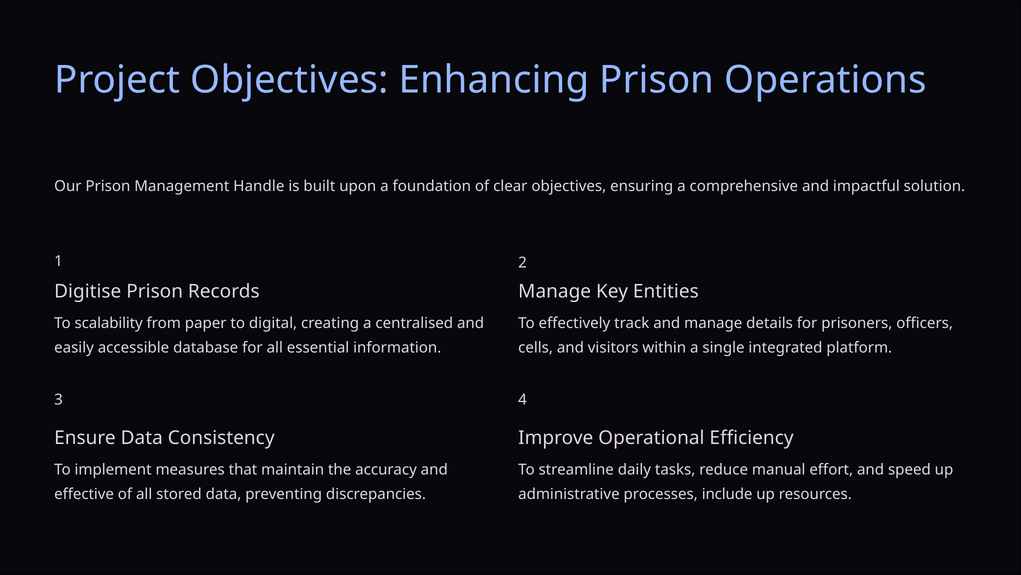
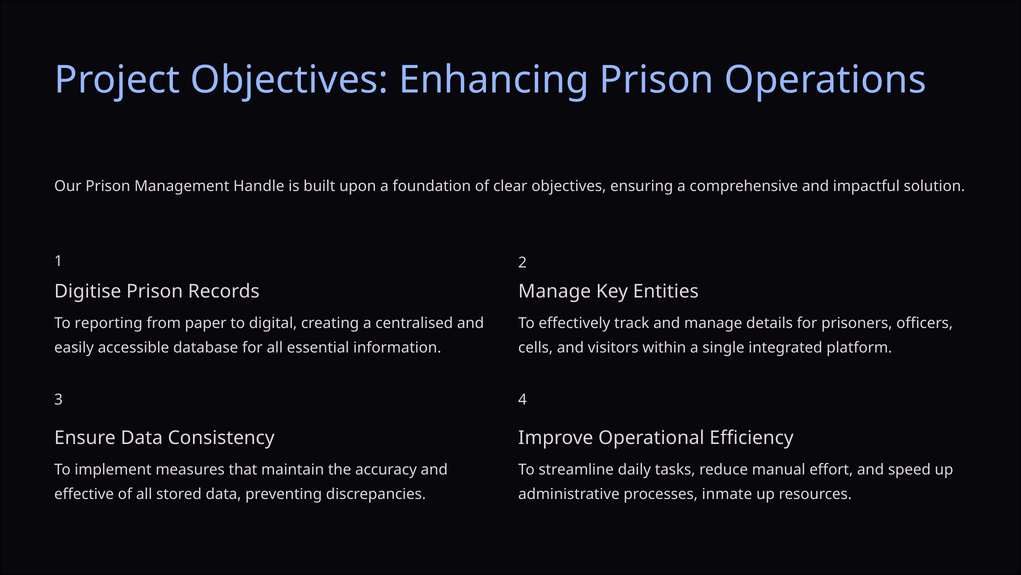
scalability: scalability -> reporting (109, 323)
include: include -> inmate (727, 494)
